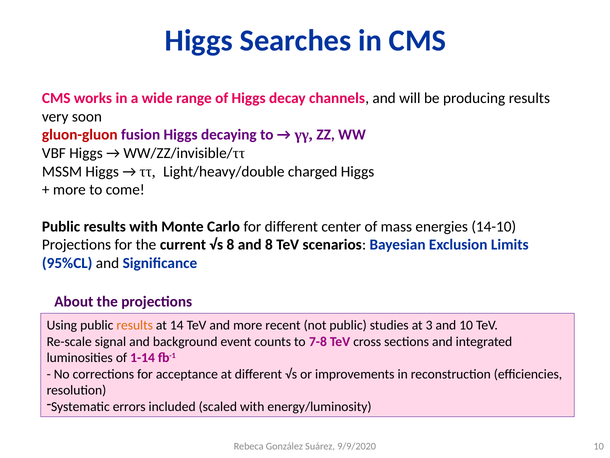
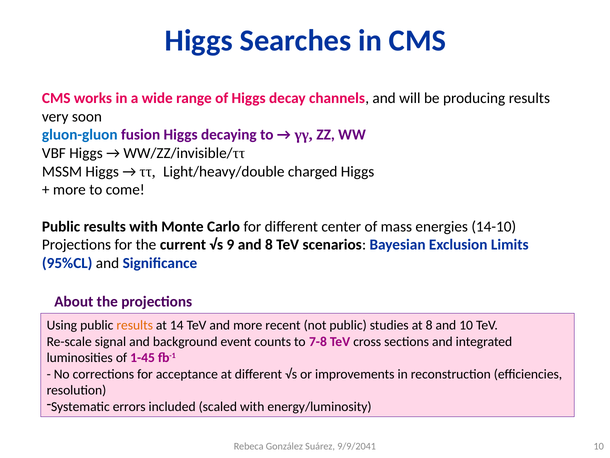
gluon-gluon colour: red -> blue (80, 135)
√s 8: 8 -> 9 (230, 245)
at 3: 3 -> 8 (429, 325)
1-14: 1-14 -> 1-45 (143, 357)
9/9/2020: 9/9/2020 -> 9/9/2041 (357, 446)
